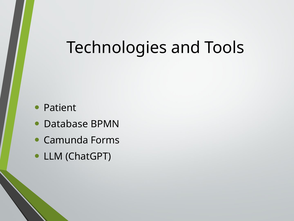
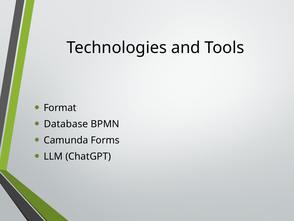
Patient: Patient -> Format (60, 108)
